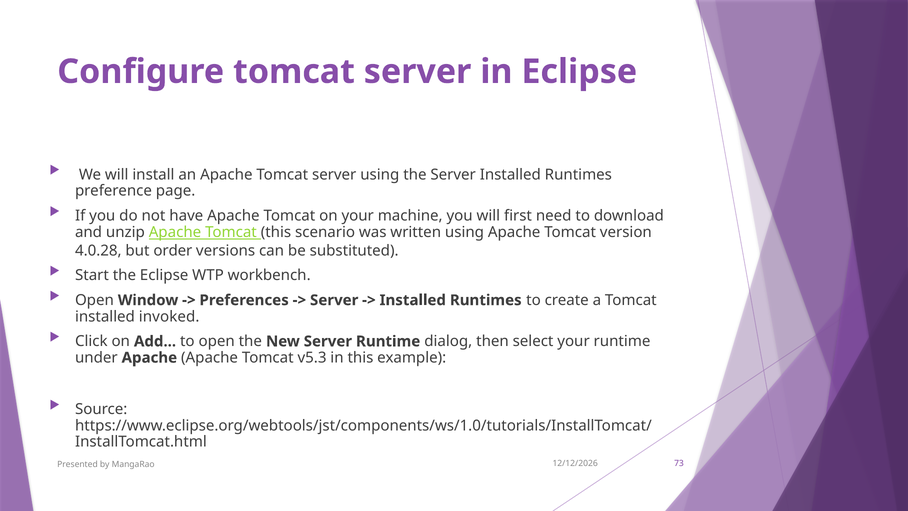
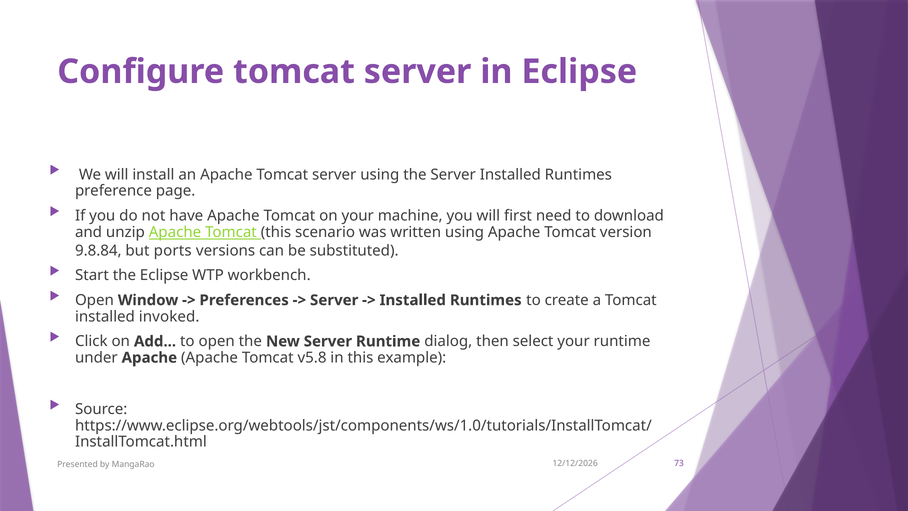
4.0.28: 4.0.28 -> 9.8.84 (98, 250)
order: order -> ports (173, 250)
v5.3: v5.3 -> v5.8 (312, 358)
